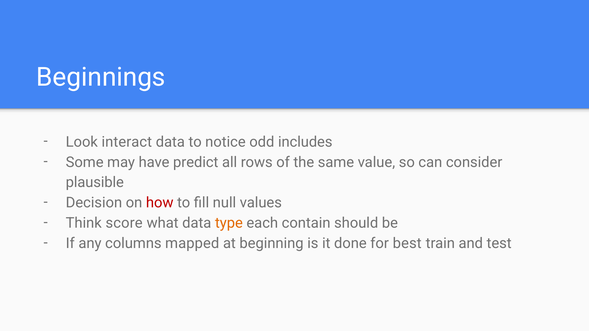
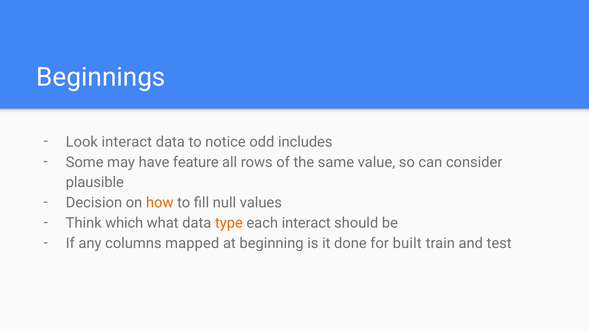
predict: predict -> feature (196, 162)
how colour: red -> orange (160, 203)
score: score -> which (124, 223)
each contain: contain -> interact (306, 223)
best: best -> built (407, 244)
